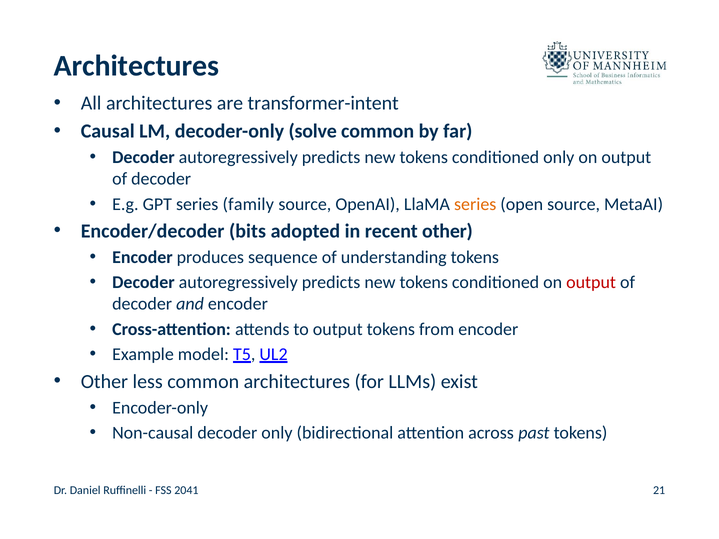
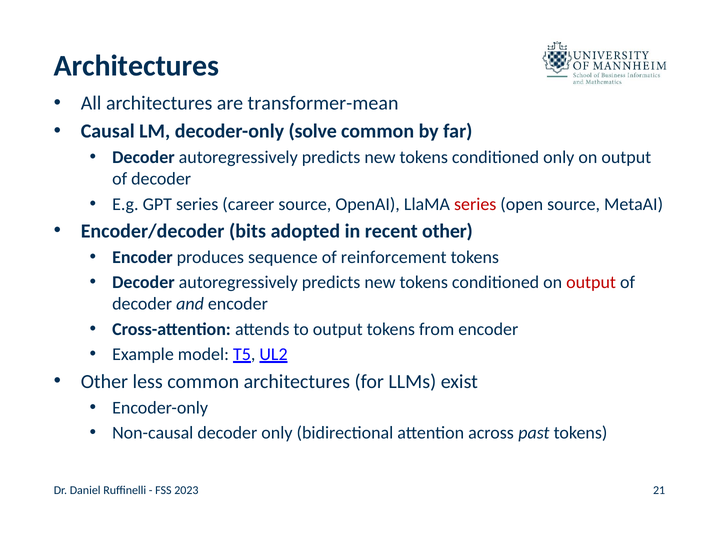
transformer-intent: transformer-intent -> transformer-mean (323, 103)
family: family -> career (248, 204)
series colour: orange -> red (475, 204)
understanding: understanding -> reinforcement (394, 257)
2041: 2041 -> 2023 (186, 490)
